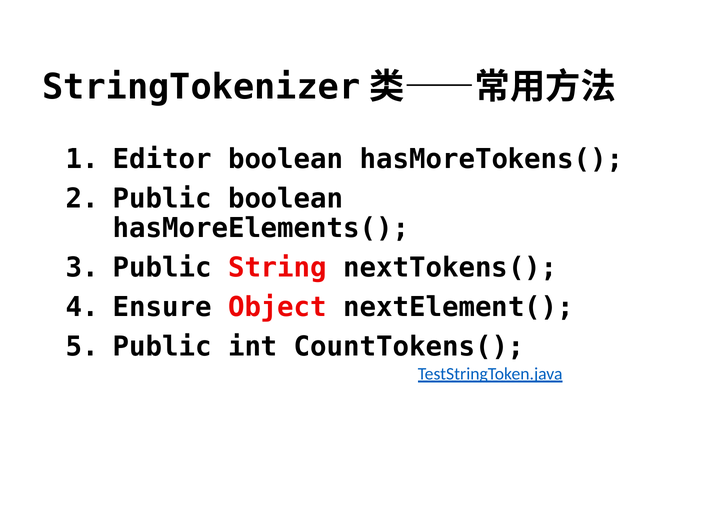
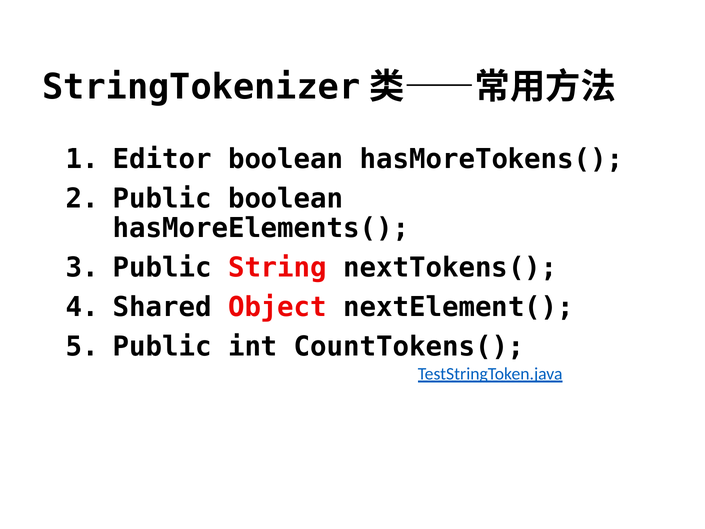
Ensure: Ensure -> Shared (162, 307)
